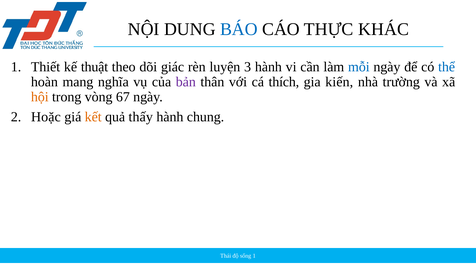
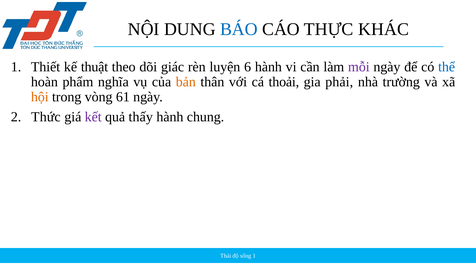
3: 3 -> 6 (248, 67)
mỗi colour: blue -> purple (359, 67)
mang: mang -> phẩm (78, 82)
bản colour: purple -> orange (186, 82)
thích: thích -> thoải (284, 82)
kiến: kiến -> phải (339, 82)
67: 67 -> 61 (123, 97)
Hoặc: Hoặc -> Thức (46, 117)
kết colour: orange -> purple (93, 117)
